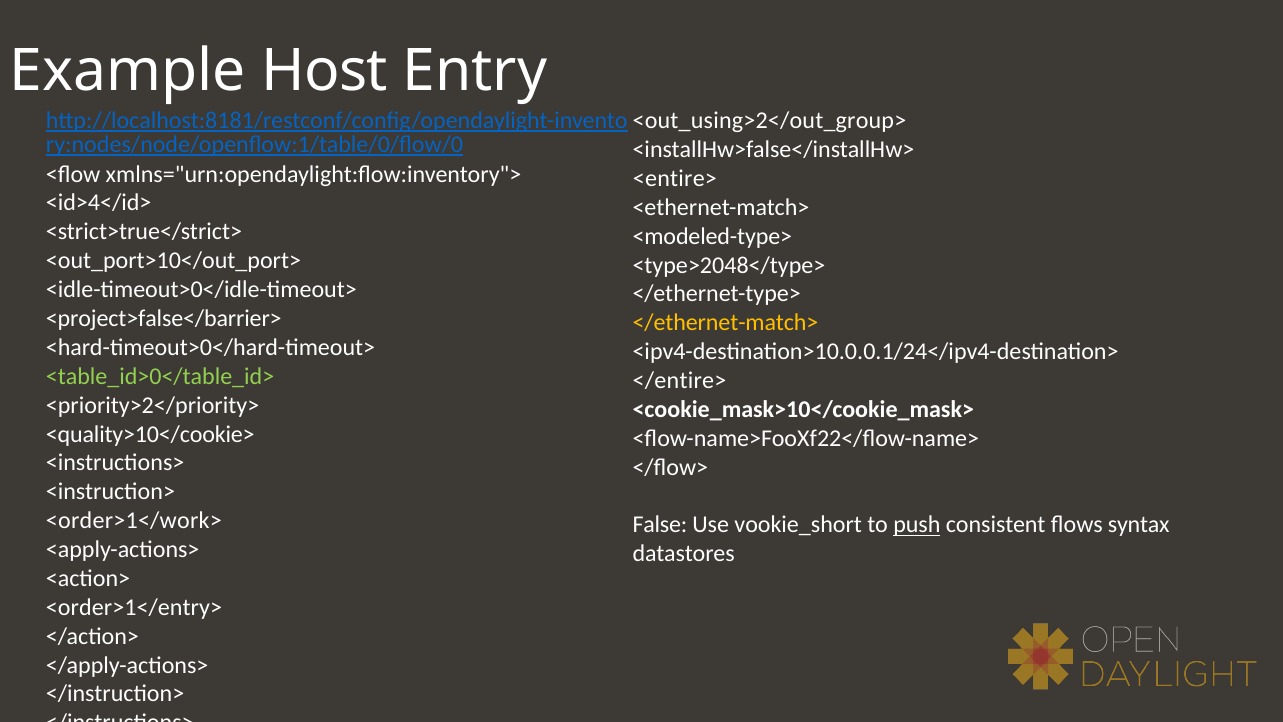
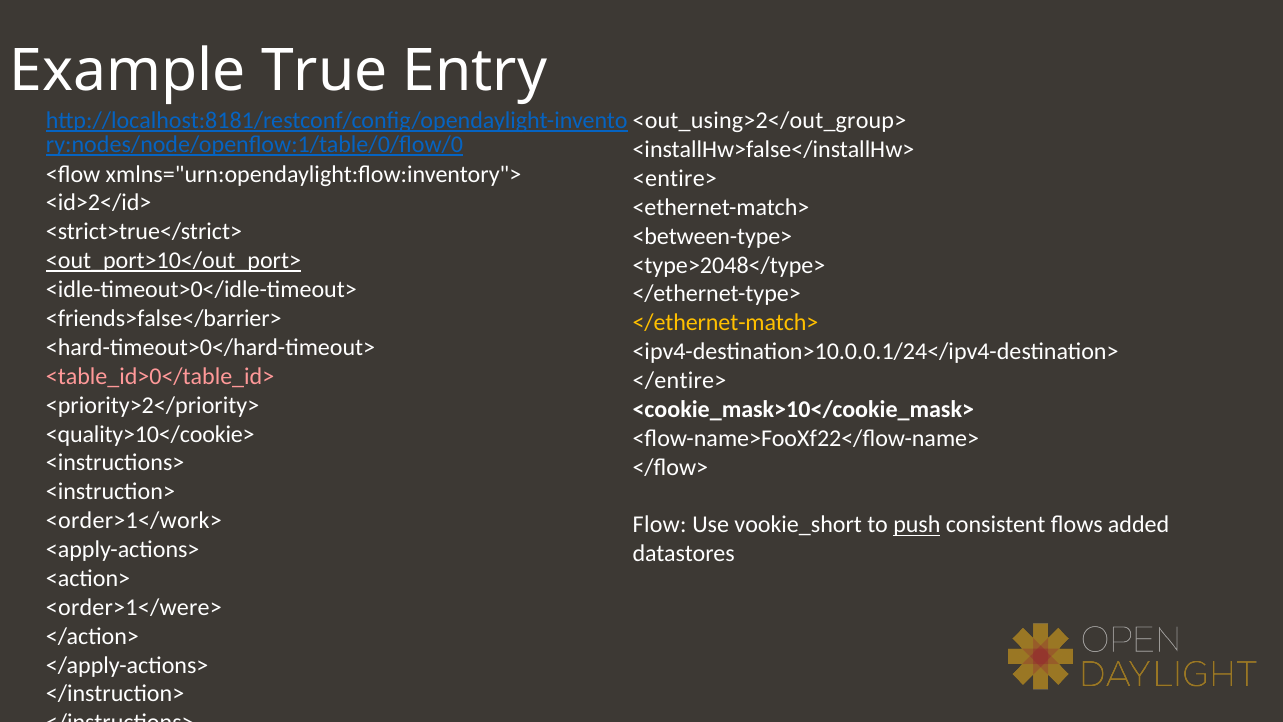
Host: Host -> True (324, 71)
<id>4</id>: <id>4</id> -> <id>2</id> (99, 203)
<modeled-type>: <modeled-type> -> <between-type> (712, 236)
<out_port>10</out_port> underline: none -> present (173, 261)
<project>false</barrier>: <project>false</barrier> -> <friends>false</barrier> (164, 318)
<table_id>0</table_id> colour: light green -> pink (160, 376)
False: False -> Flow (660, 525)
syntax: syntax -> added (1139, 525)
<order>1</entry>: <order>1</entry> -> <order>1</were> (134, 607)
